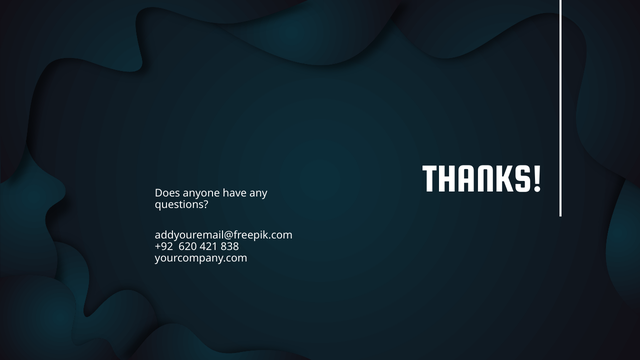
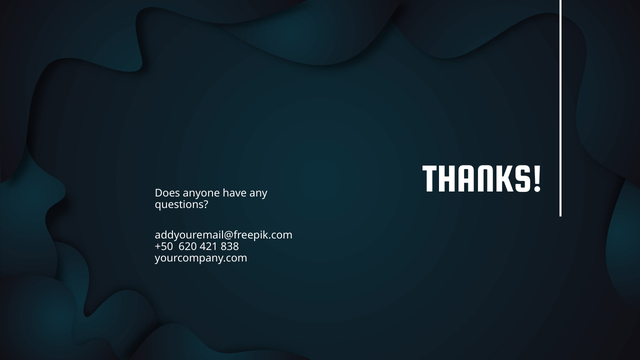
+92: +92 -> +50 (164, 247)
